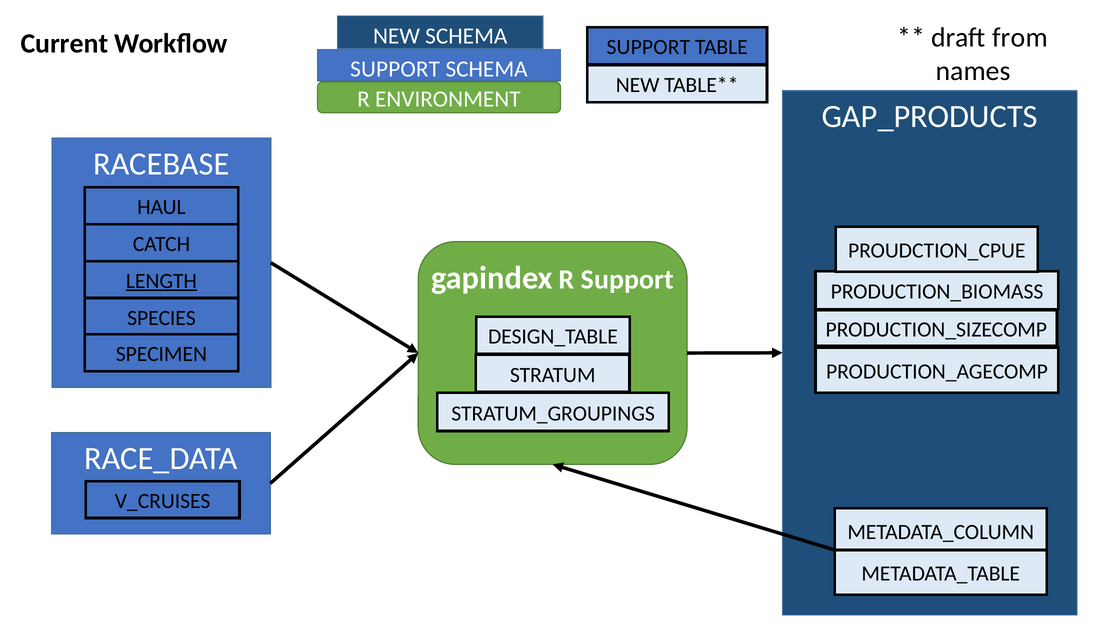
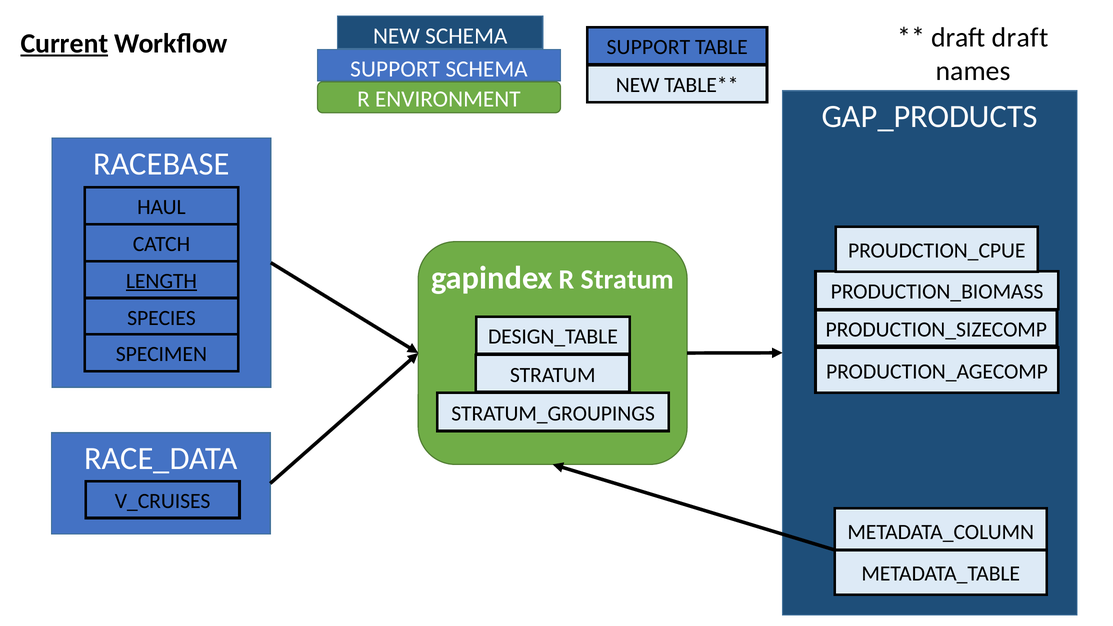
Current underline: none -> present (64, 43)
draft from: from -> draft (1020, 38)
R Support: Support -> Stratum (628, 279)
